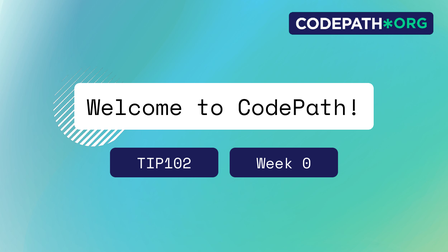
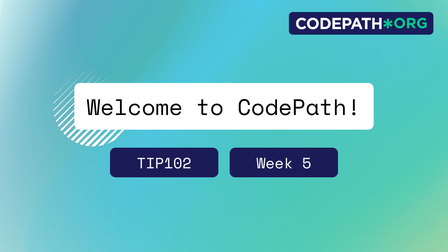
0: 0 -> 5 (307, 164)
